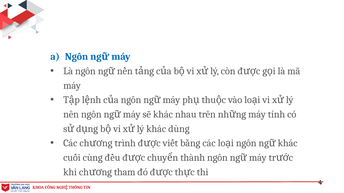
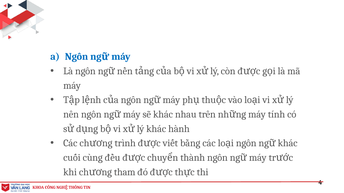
dùng: dùng -> hành (179, 129)
